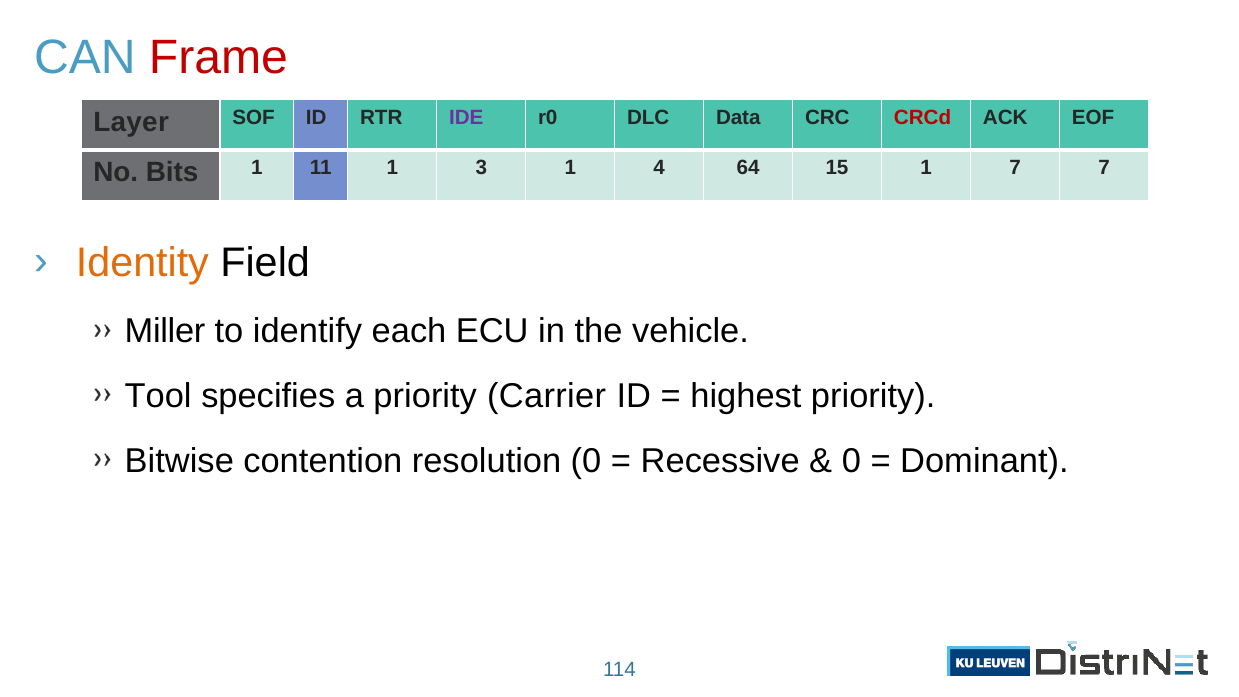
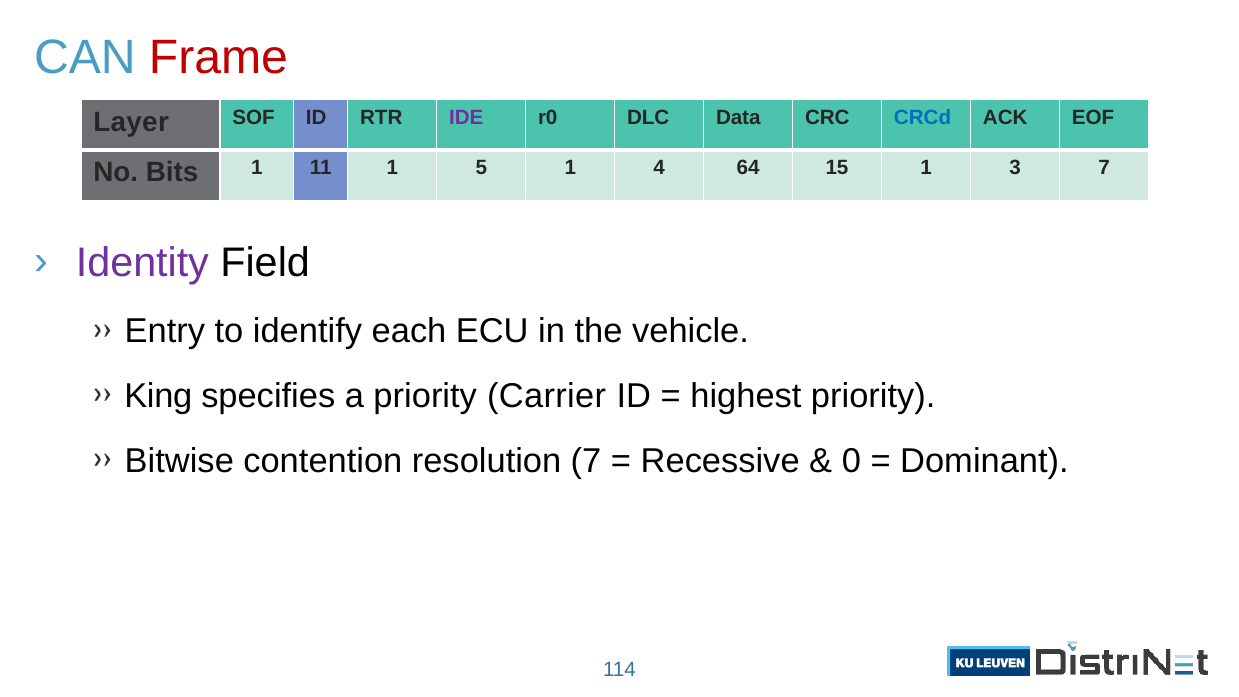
CRCd colour: red -> blue (923, 118)
3: 3 -> 5 (481, 168)
1 7: 7 -> 3 (1015, 168)
Identity colour: orange -> purple (142, 263)
Miller: Miller -> Entry (165, 332)
Tool: Tool -> King (158, 396)
resolution 0: 0 -> 7 (586, 461)
